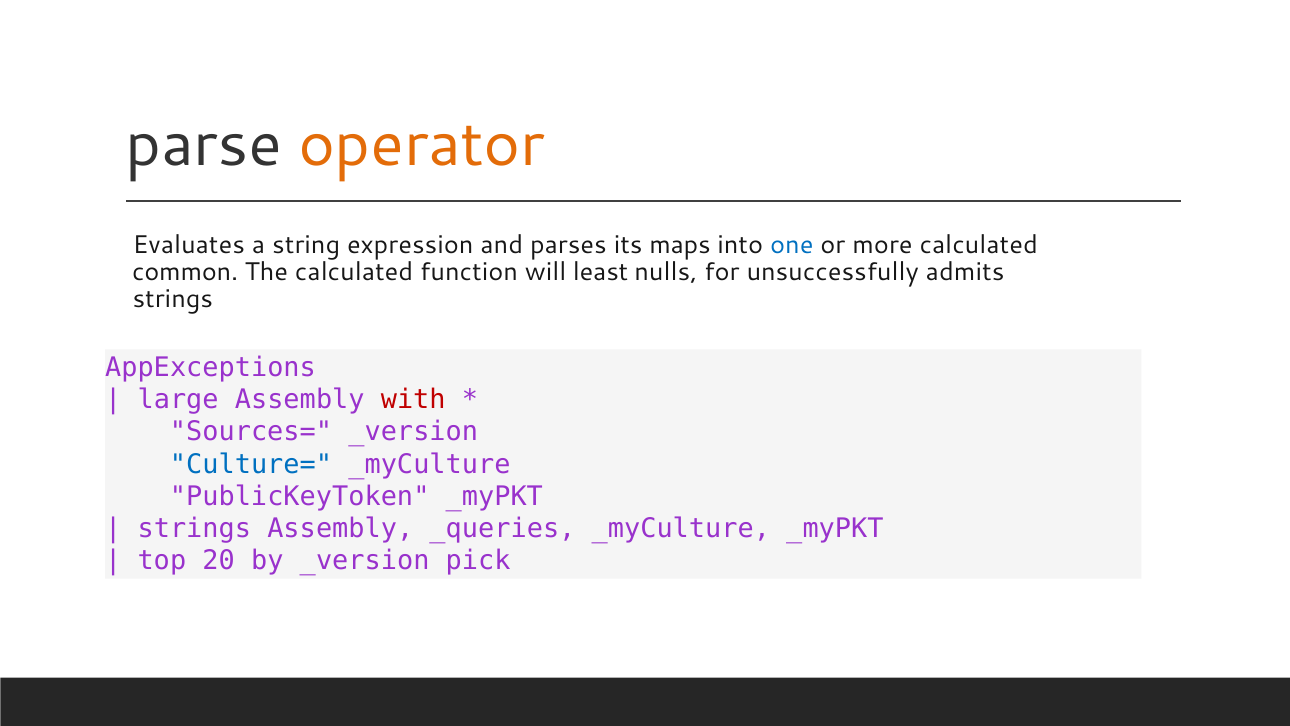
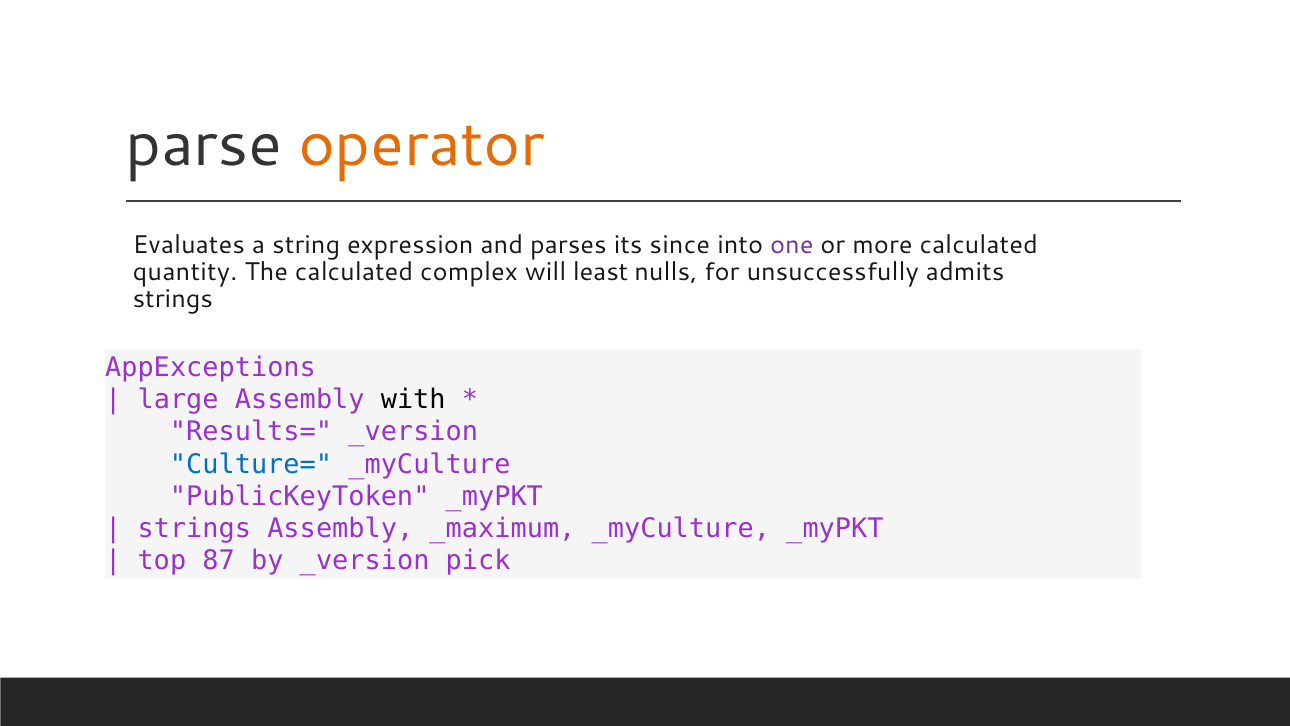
maps: maps -> since (680, 245)
one colour: blue -> purple (792, 245)
common: common -> quantity (185, 272)
function: function -> complex (469, 272)
with colour: red -> black (413, 399)
Sources=: Sources= -> Results= (251, 432)
_queries: _queries -> _maximum (502, 528)
20: 20 -> 87 (219, 561)
